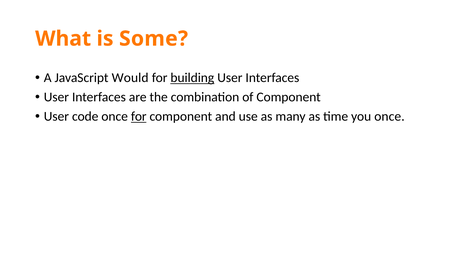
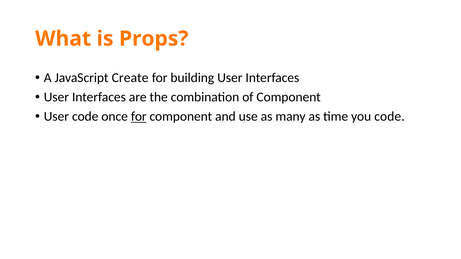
Some: Some -> Props (154, 39)
Would: Would -> Create (130, 78)
building underline: present -> none (192, 78)
you once: once -> code (389, 117)
